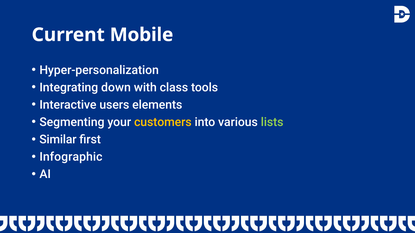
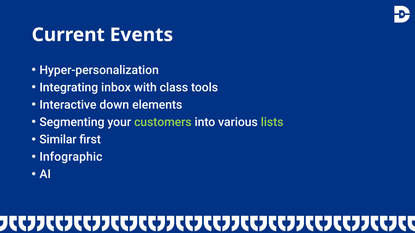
Mobile: Mobile -> Events (141, 35)
down: down -> inbox (116, 88)
users: users -> down (114, 105)
customers colour: yellow -> light green (163, 122)
